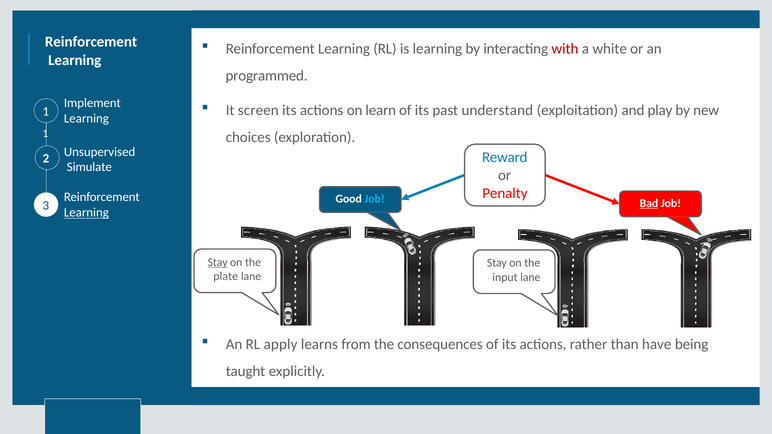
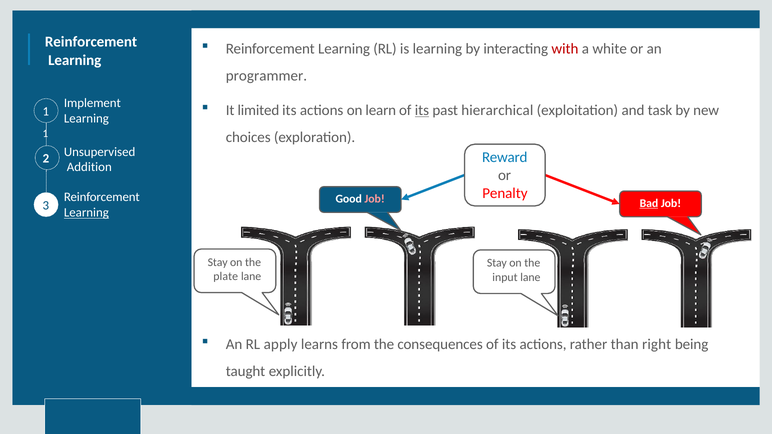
programmed: programmed -> programmer (266, 76)
screen: screen -> limited (258, 110)
its underline: none -> present (422, 110)
understand: understand -> hierarchical (497, 110)
play: play -> task (660, 110)
Simulate: Simulate -> Addition (89, 167)
Job colour: light blue -> pink (375, 199)
Stay underline: present -> none (218, 262)
have: have -> right (657, 345)
